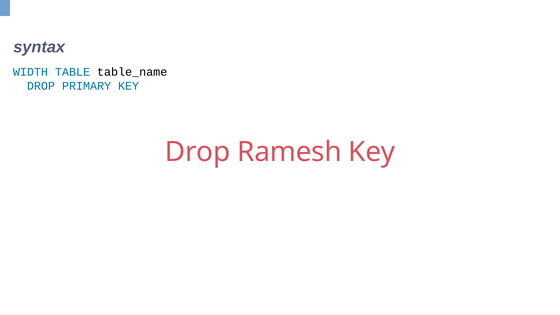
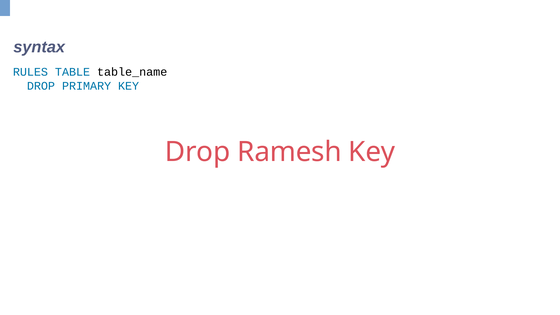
WIDTH: WIDTH -> RULES (30, 72)
